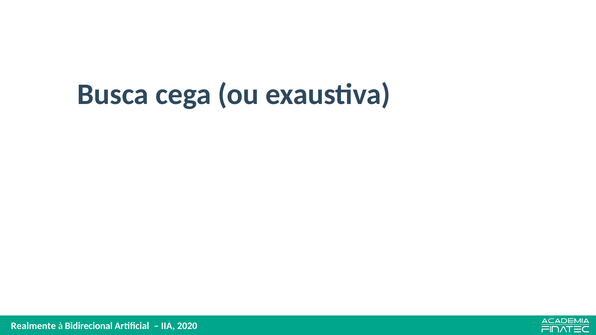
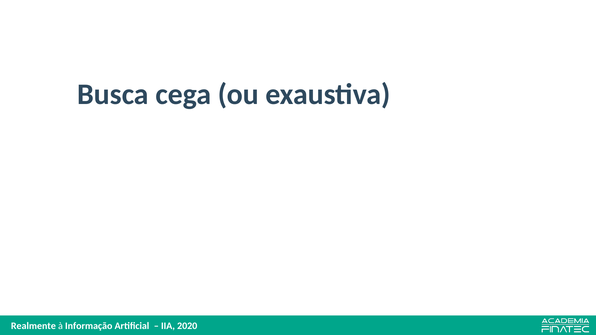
Bidirecional: Bidirecional -> Informação (89, 326)
